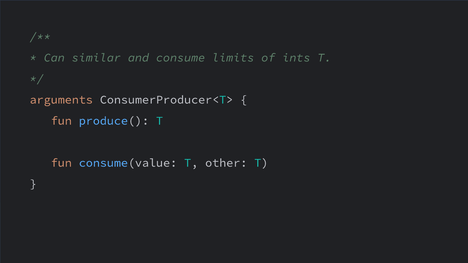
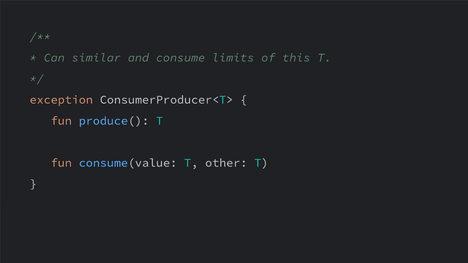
ints: ints -> this (296, 58)
arguments: arguments -> exception (61, 100)
